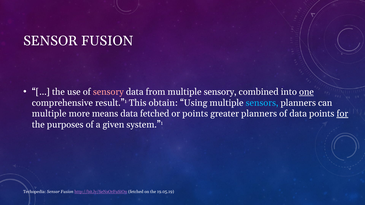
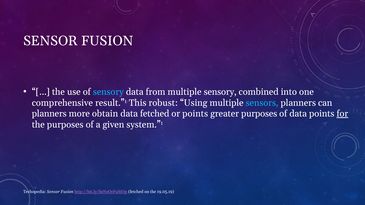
sensory colour: pink -> light blue (108, 92)
one underline: present -> none (306, 92)
obtain: obtain -> robust (163, 103)
multiple: multiple -> planners (49, 114)
means: means -> obtain (105, 114)
greater planners: planners -> purposes (259, 114)
